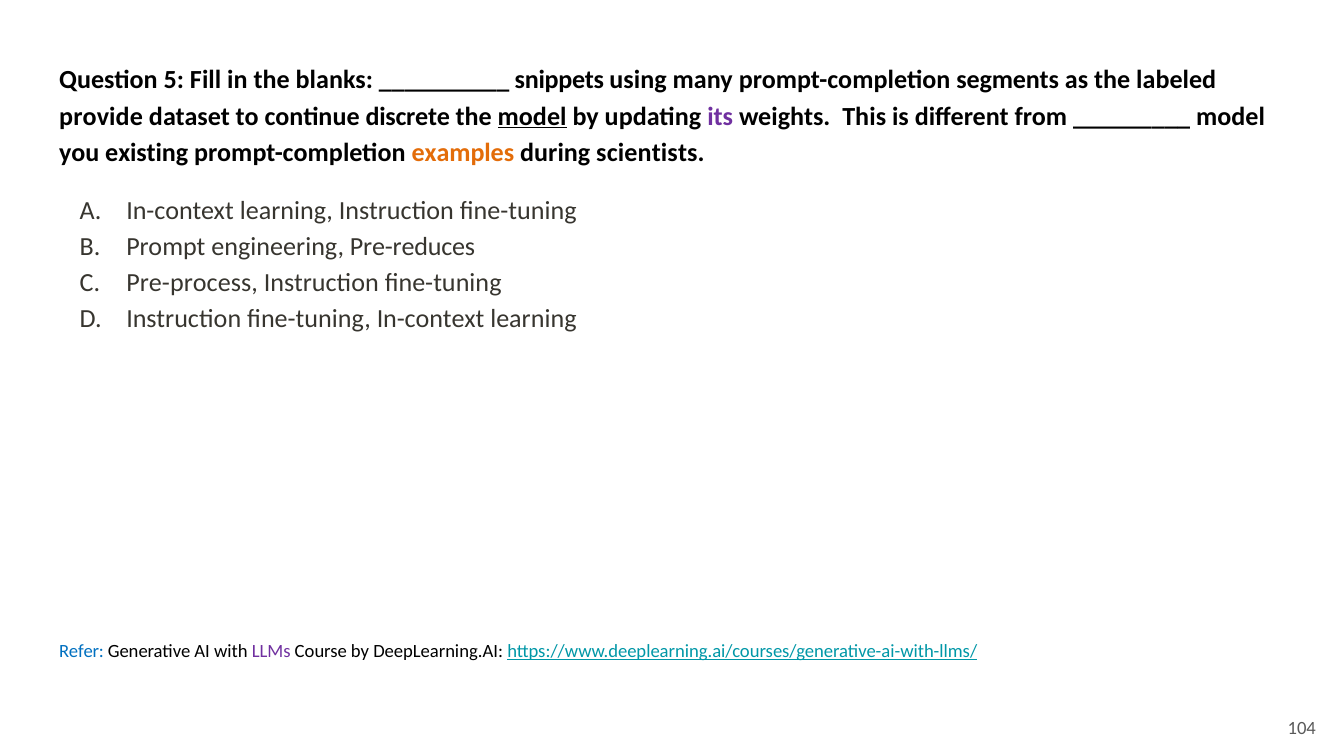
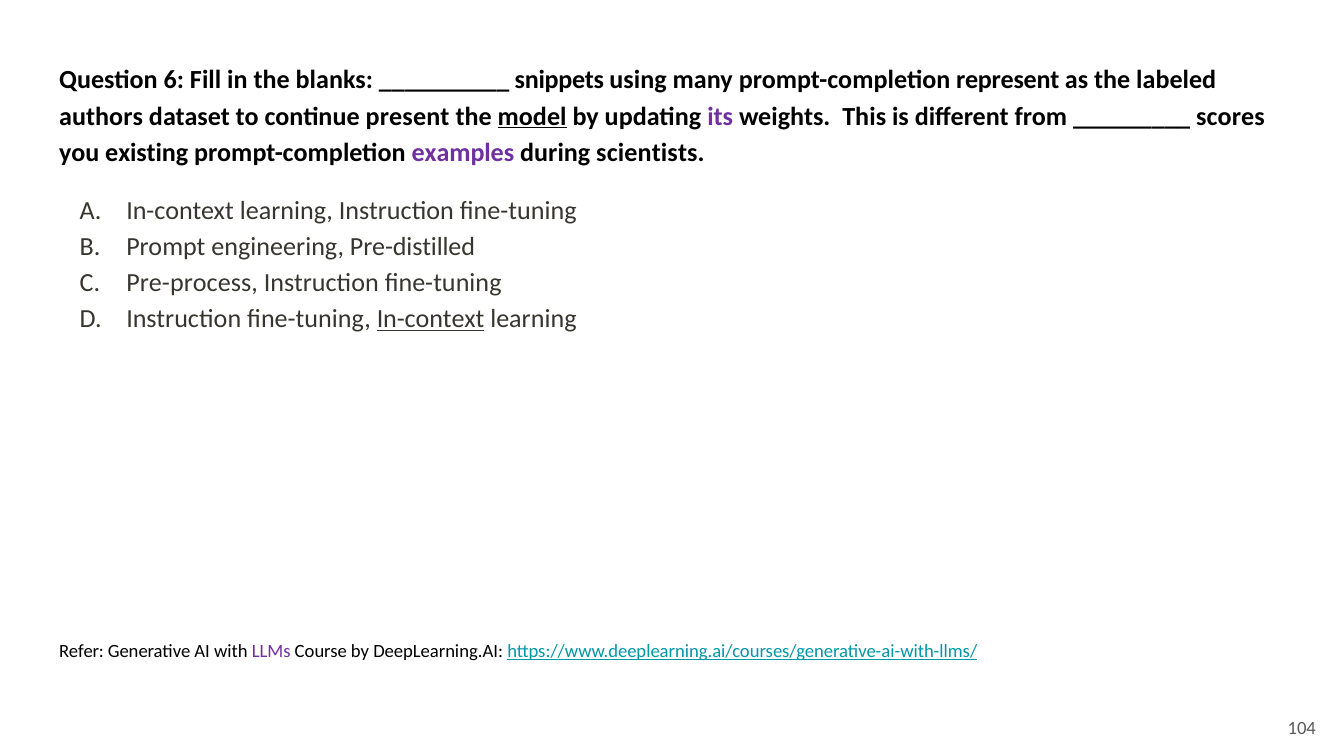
5: 5 -> 6 (174, 80)
segments: segments -> represent (1008, 80)
provide: provide -> authors (101, 116)
discrete: discrete -> present (408, 116)
model: model -> scores (1231, 116)
examples colour: orange -> purple (463, 152)
Pre-reduces: Pre-reduces -> Pre-distilled (412, 247)
In-context underline: none -> present (431, 319)
Refer colour: blue -> black (82, 651)
